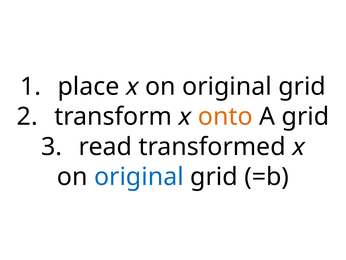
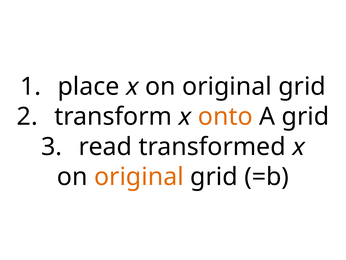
original colour: blue -> orange (139, 177)
